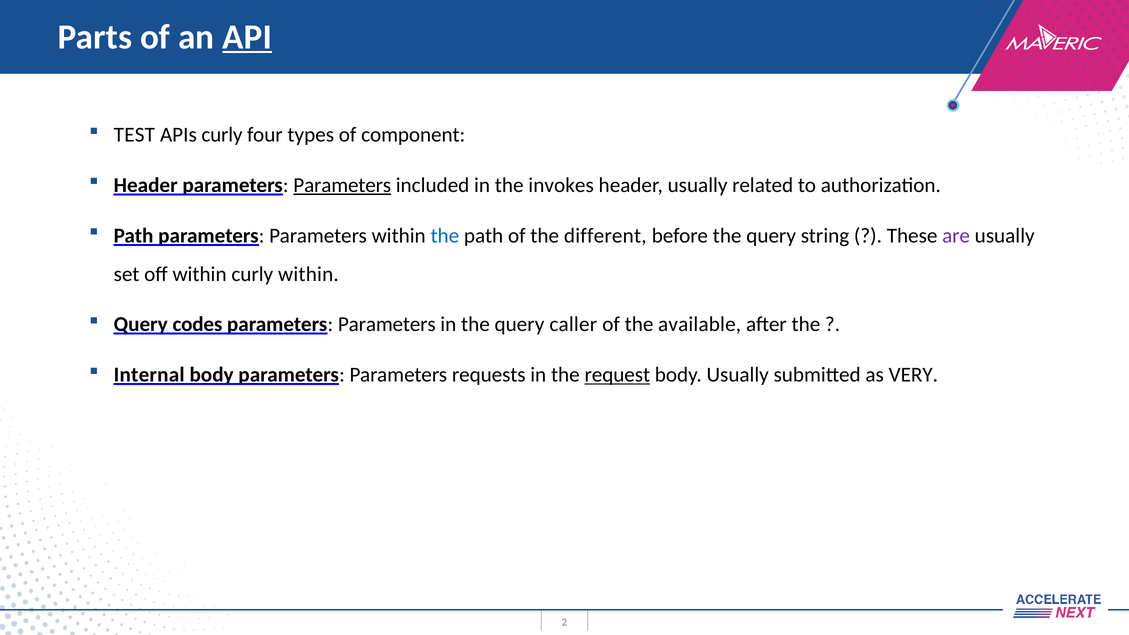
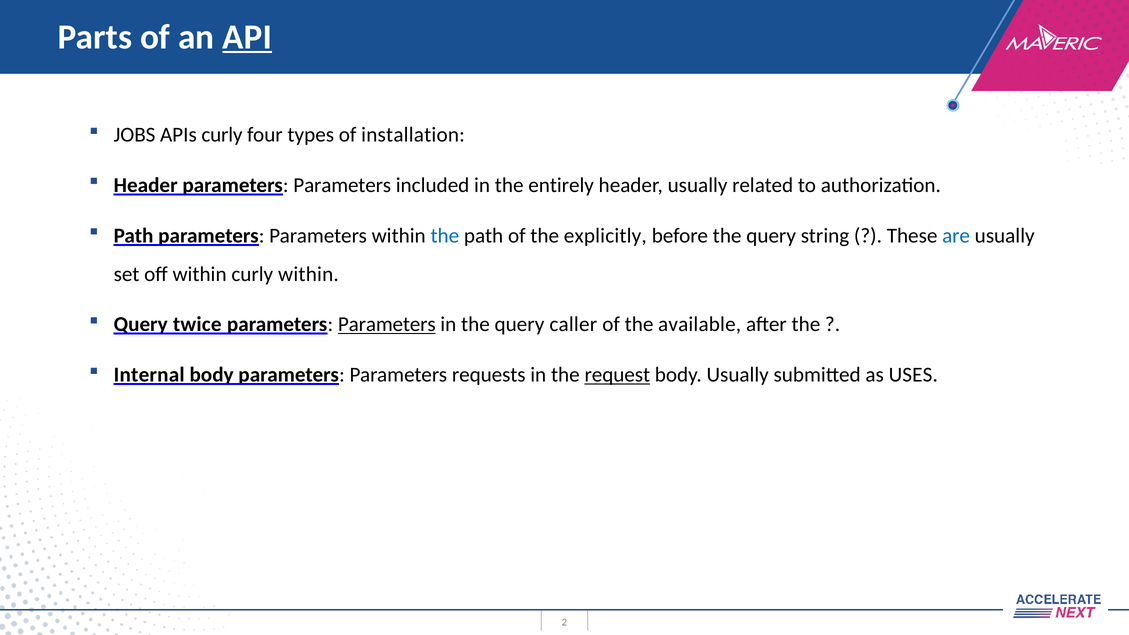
TEST: TEST -> JOBS (135, 135)
component: component -> installation (413, 135)
Parameters underline: present -> none (342, 185)
invokes: invokes -> entirely (561, 185)
different: different -> explicitly (605, 236)
are colour: purple -> blue (956, 236)
codes: codes -> twice (197, 324)
Parameters underline: none -> present (387, 324)
VERY: VERY -> USES (913, 375)
